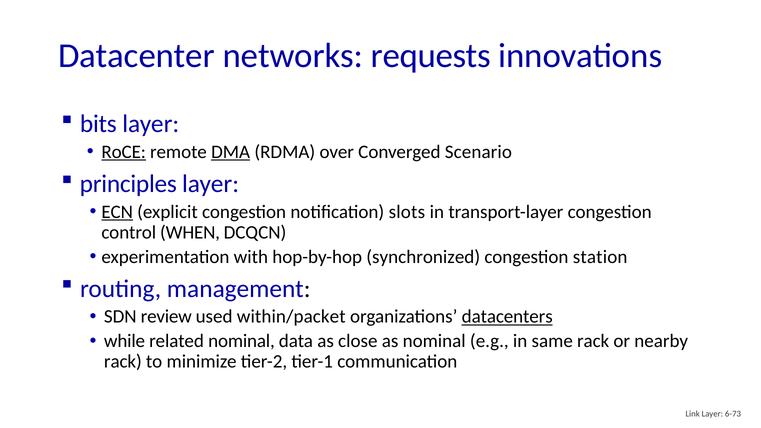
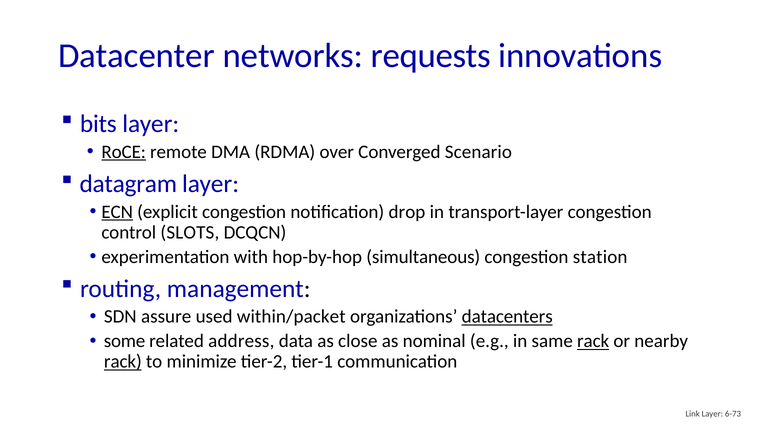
DMA underline: present -> none (231, 152)
principles: principles -> datagram (128, 184)
slots: slots -> drop (407, 212)
WHEN: WHEN -> SLOTS (190, 232)
synchronized: synchronized -> simultaneous (423, 257)
review: review -> assure (166, 317)
while: while -> some (125, 341)
related nominal: nominal -> address (241, 341)
rack underline: none -> present (593, 341)
rack underline: none -> present (123, 362)
